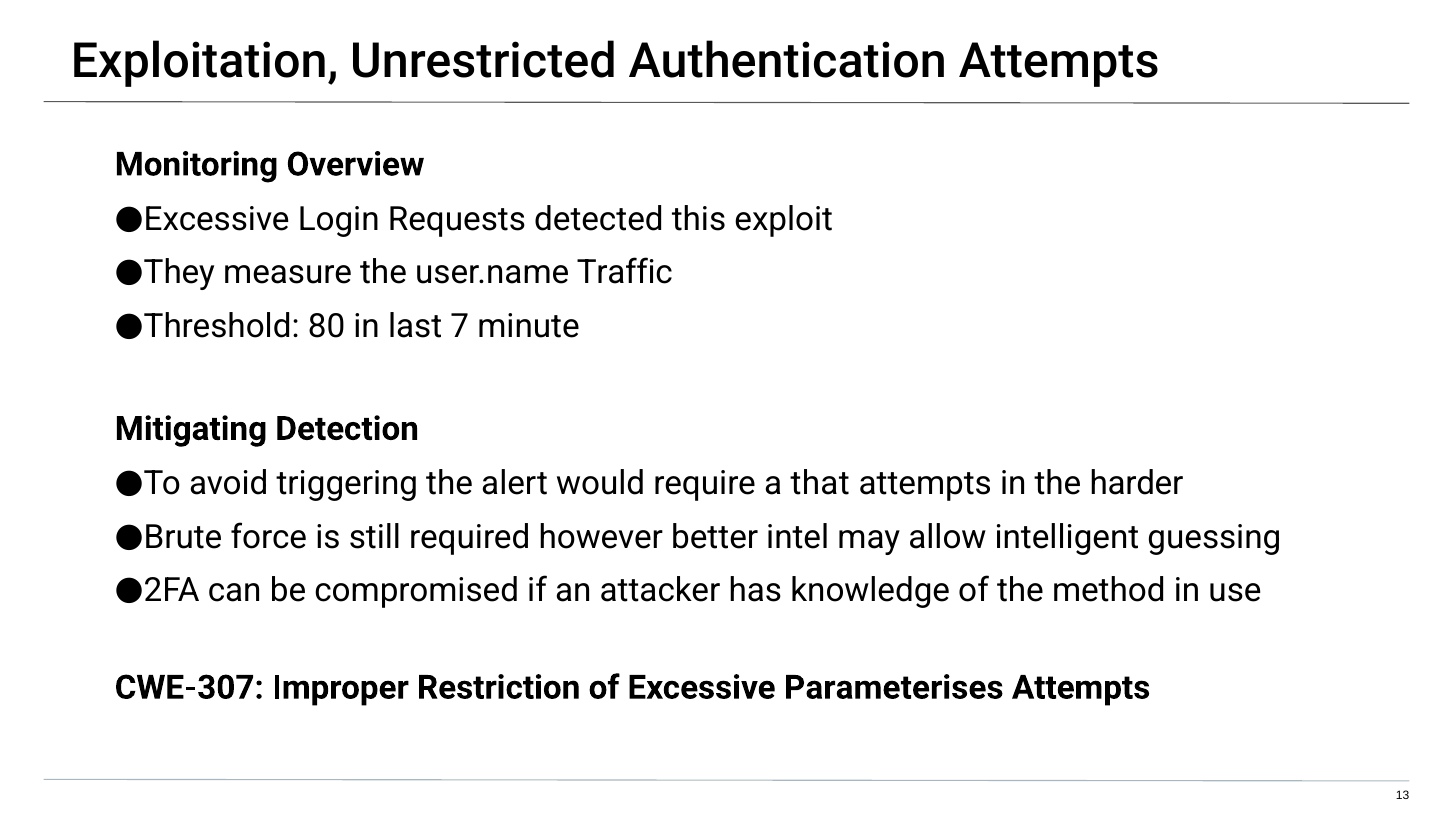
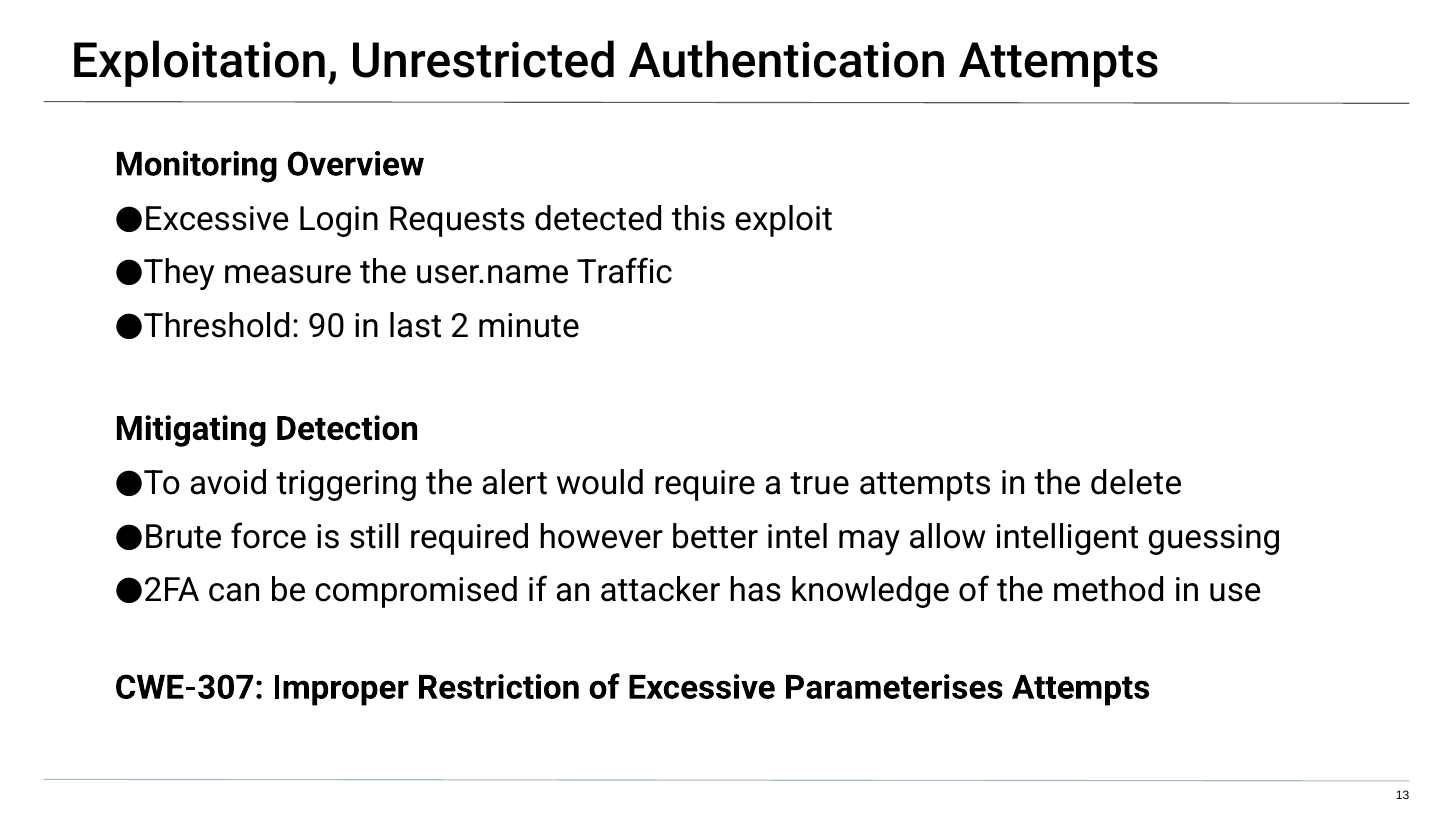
80: 80 -> 90 (327, 326)
7: 7 -> 2 (460, 326)
that: that -> true (820, 484)
harder: harder -> delete (1136, 484)
